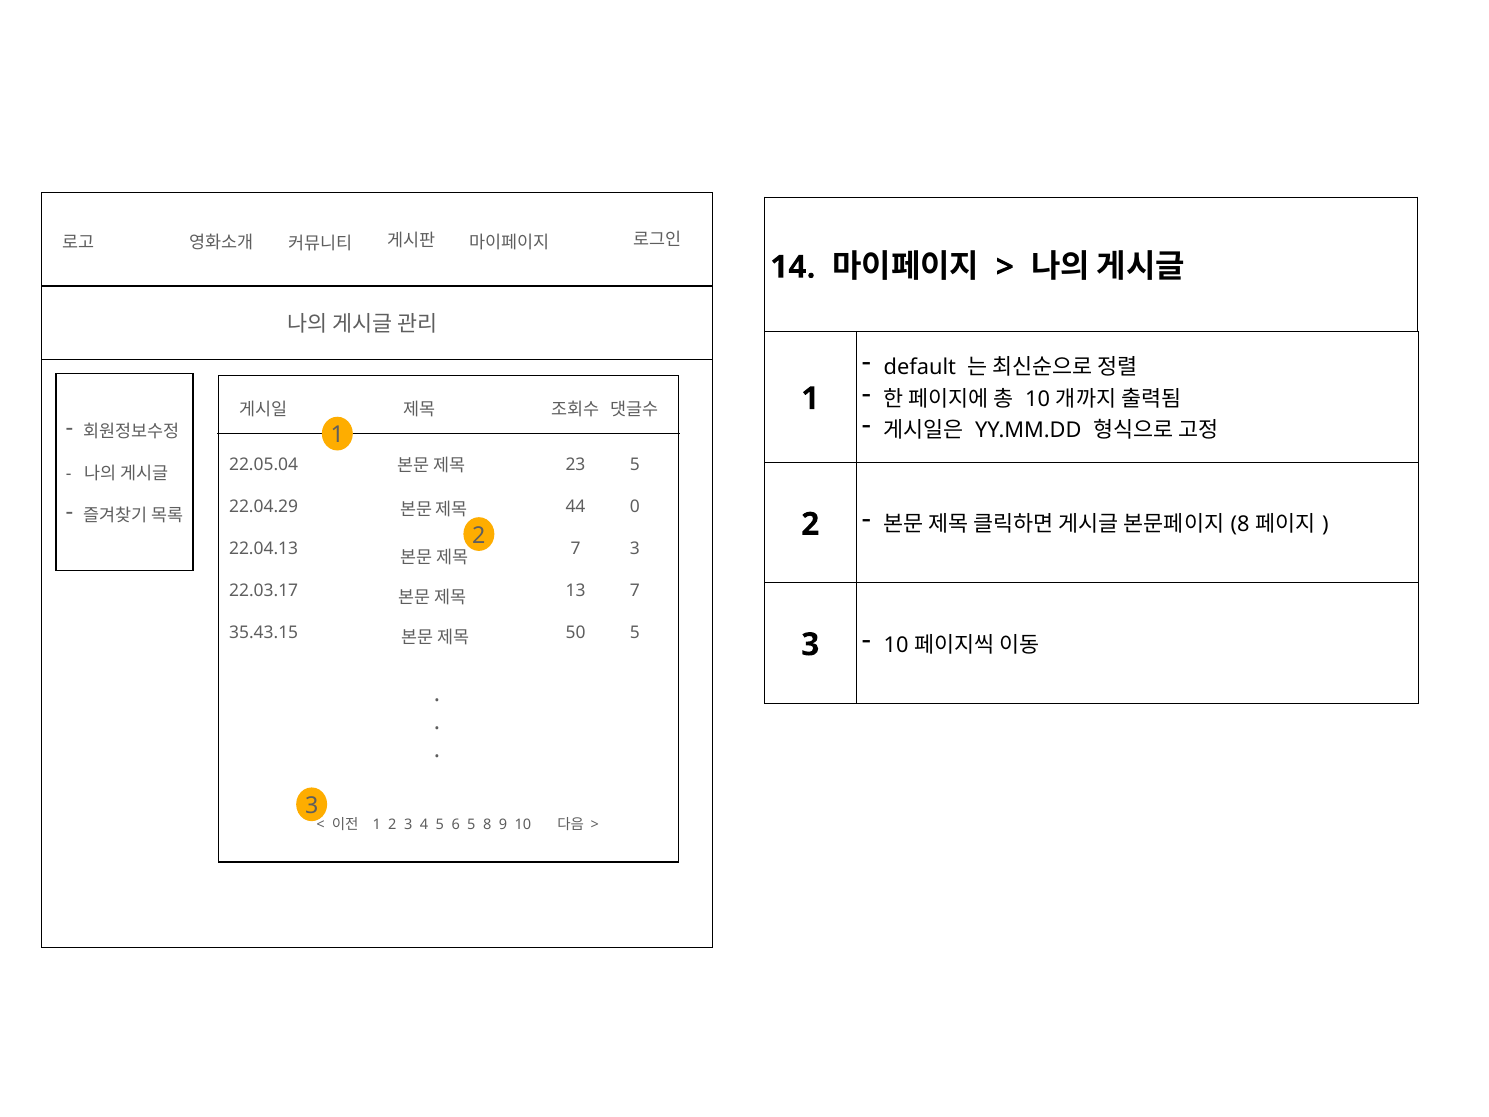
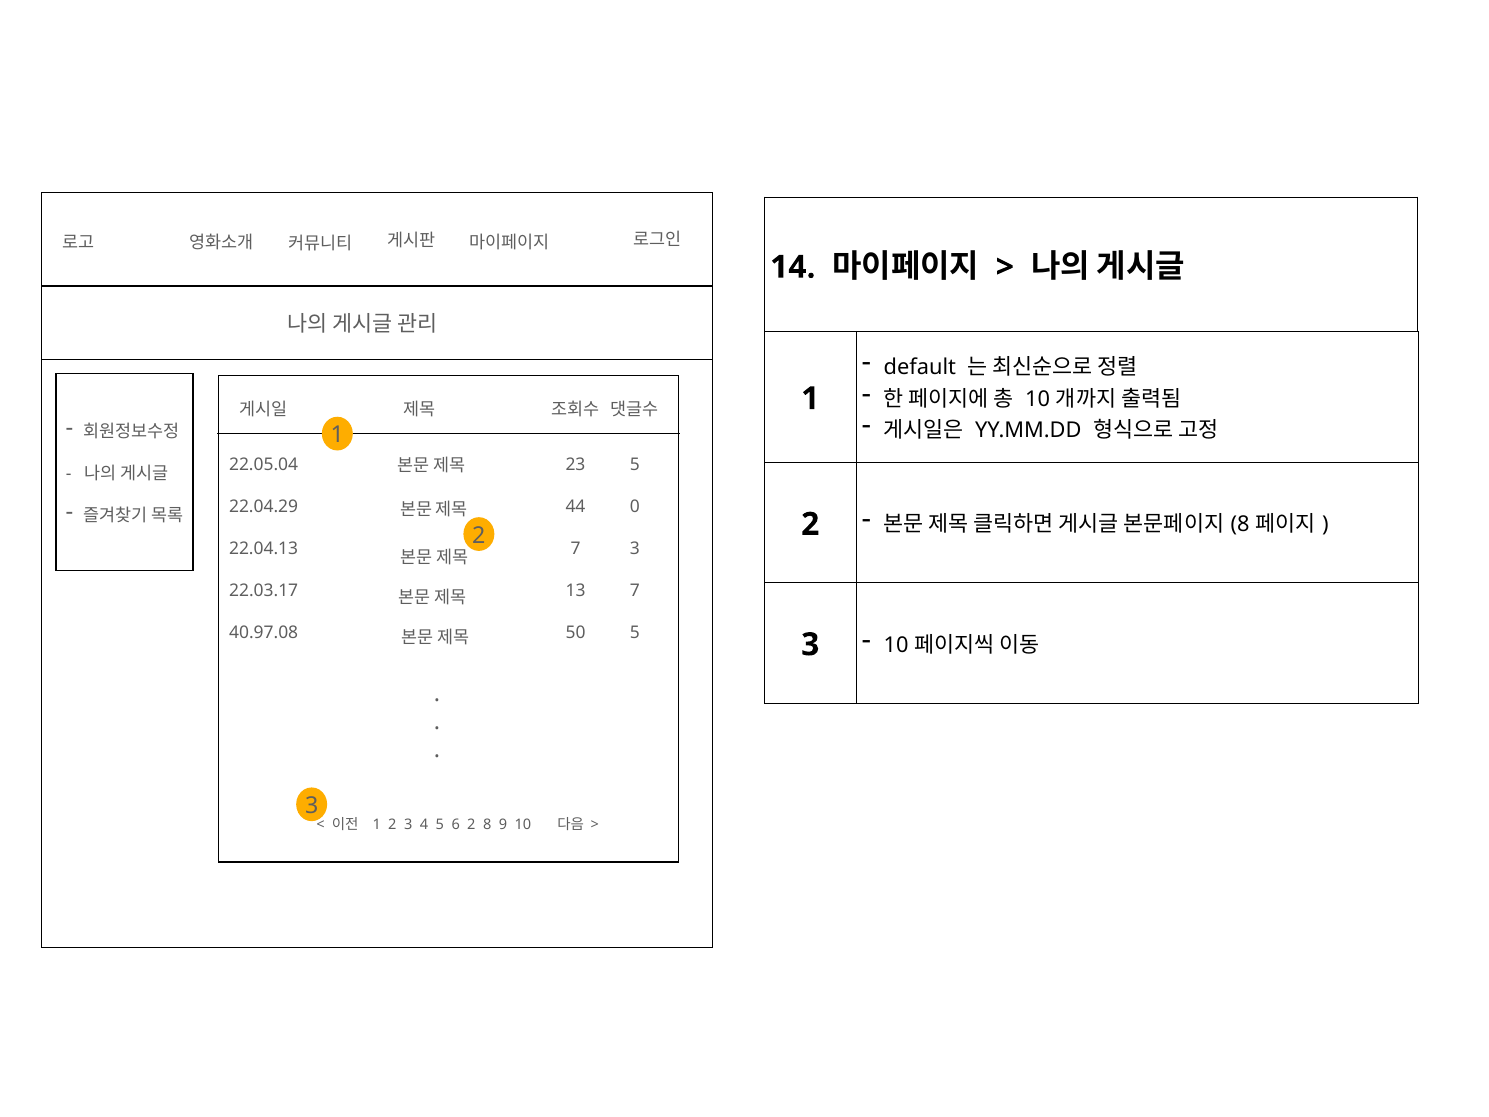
35.43.15: 35.43.15 -> 40.97.08 (264, 633)
6 5: 5 -> 2 (471, 825)
